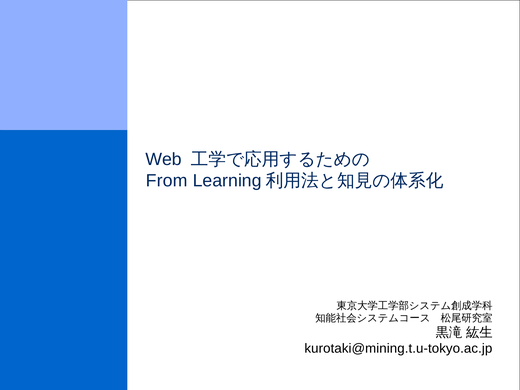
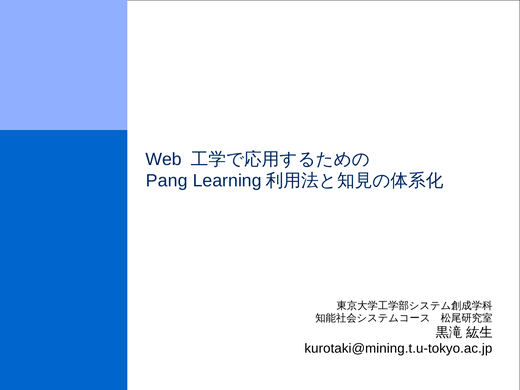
From: From -> Pang (167, 181)
